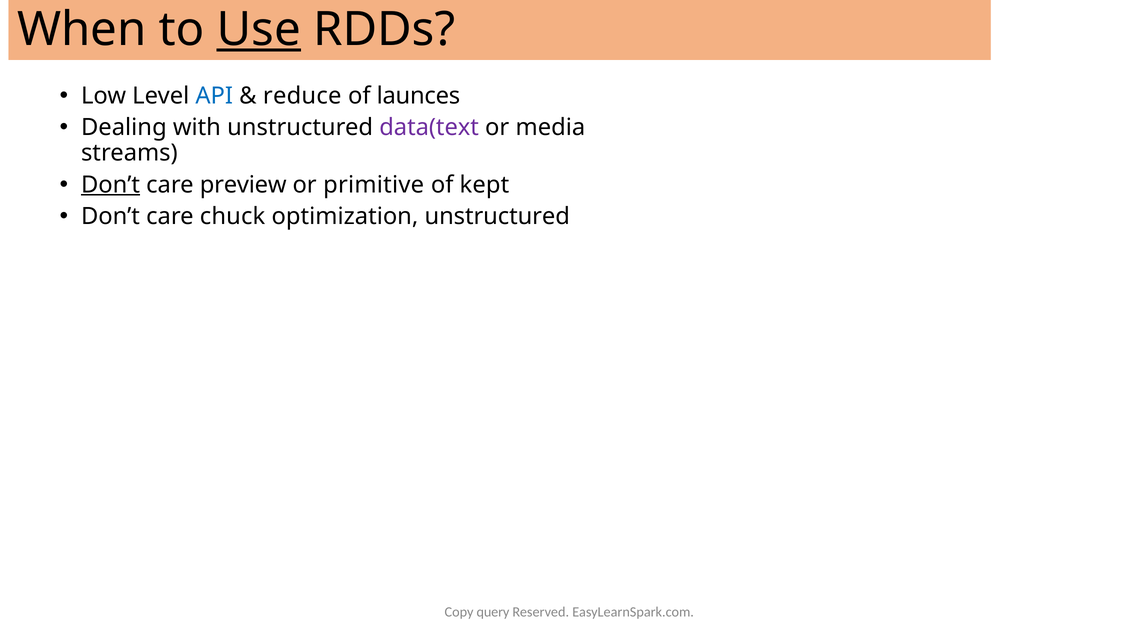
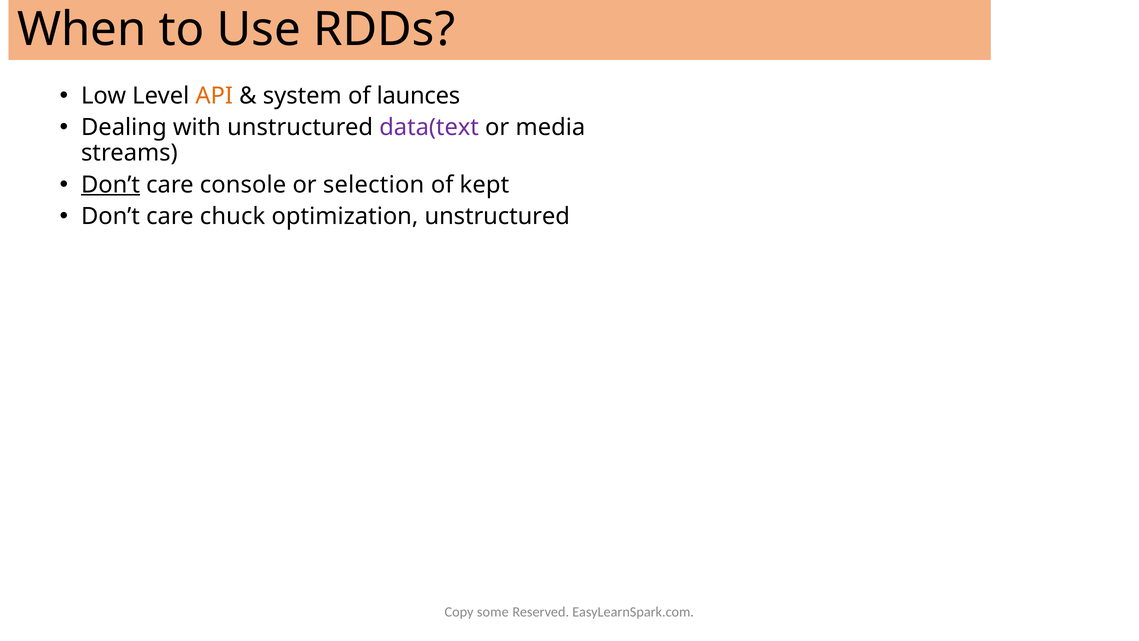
Use underline: present -> none (259, 30)
API colour: blue -> orange (214, 96)
reduce: reduce -> system (302, 96)
preview: preview -> console (243, 185)
primitive: primitive -> selection (374, 185)
query: query -> some (493, 612)
